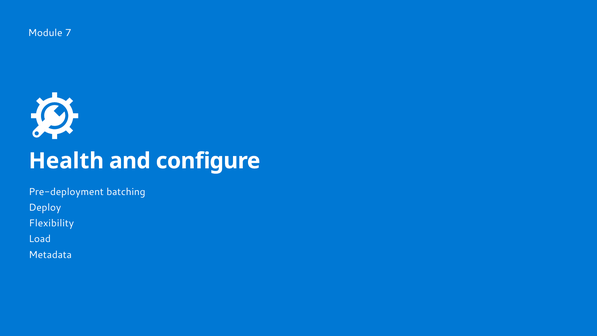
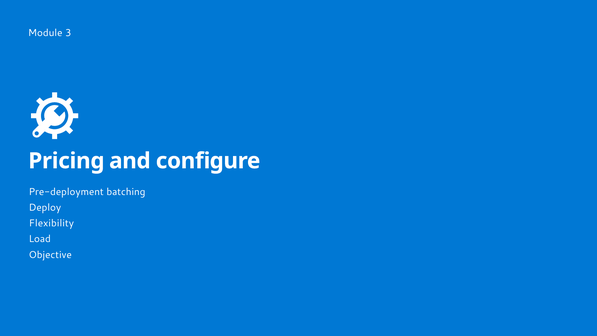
7: 7 -> 3 (68, 33)
Health: Health -> Pricing (66, 161)
Metadata: Metadata -> Objective (50, 255)
